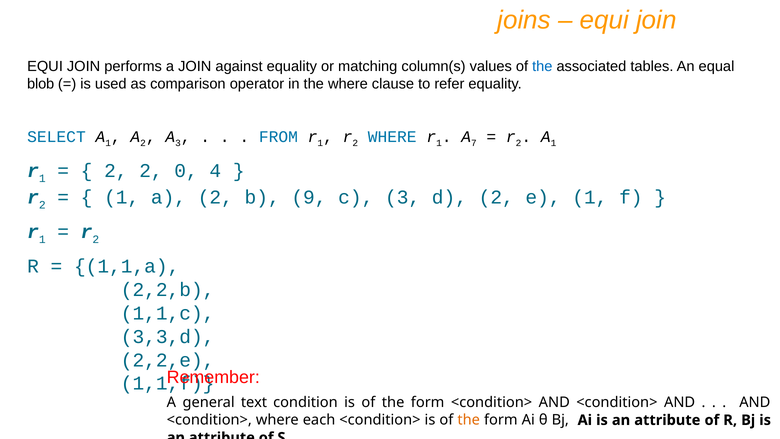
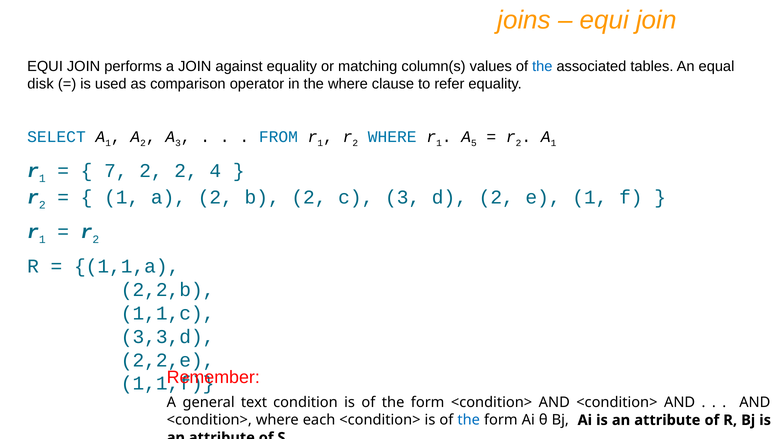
blob: blob -> disk (41, 84)
7: 7 -> 5 (474, 143)
2: 2 -> 7 (116, 171)
2 0: 0 -> 2 (186, 171)
b 9: 9 -> 2 (309, 197)
the colour: orange -> blue (469, 420)
